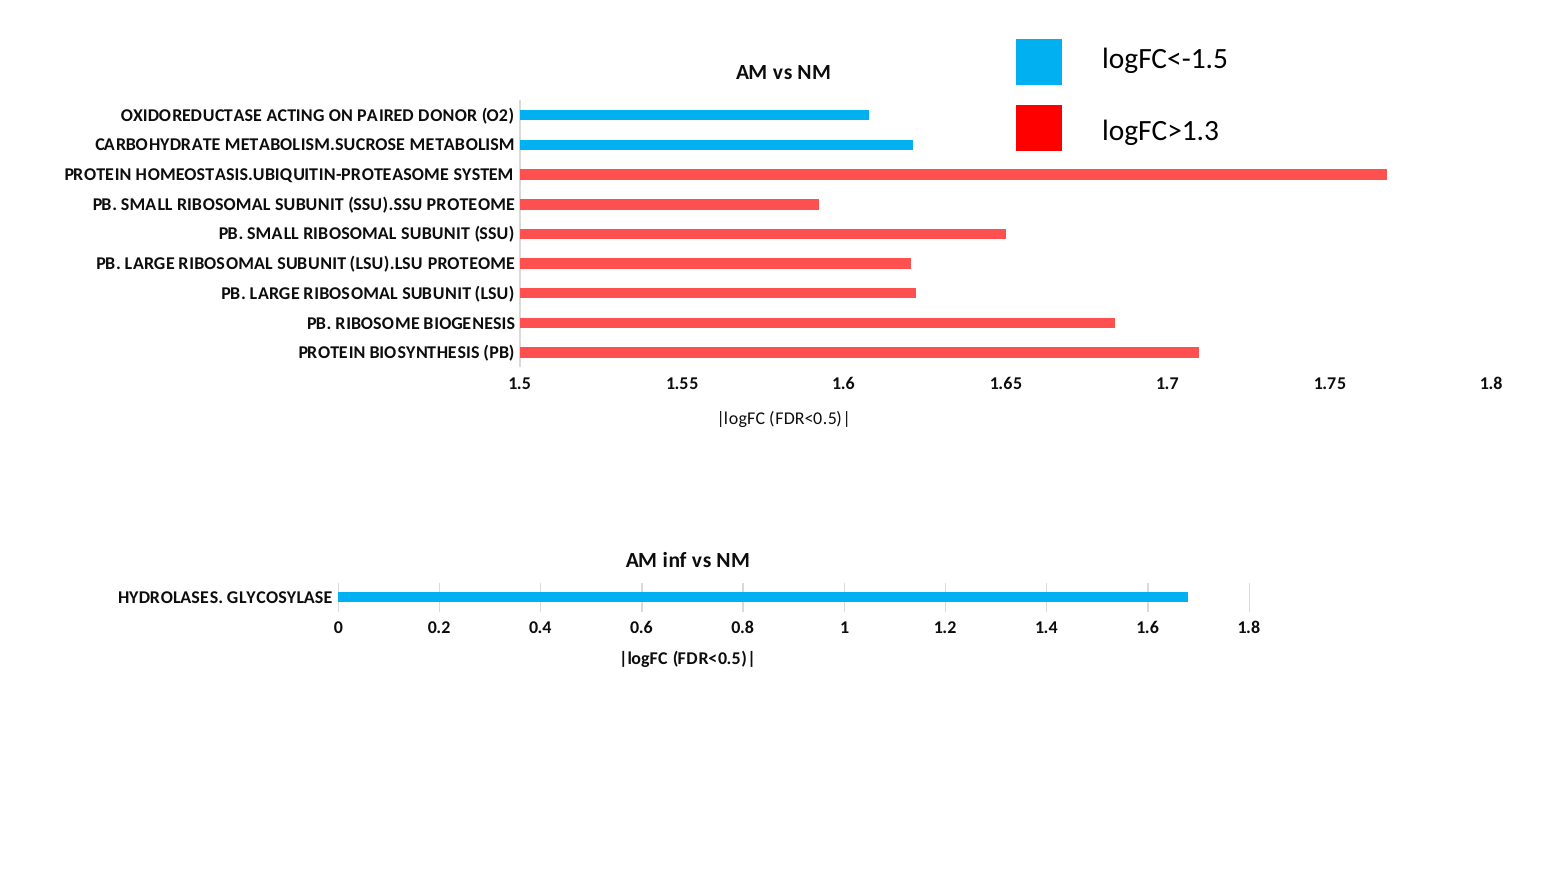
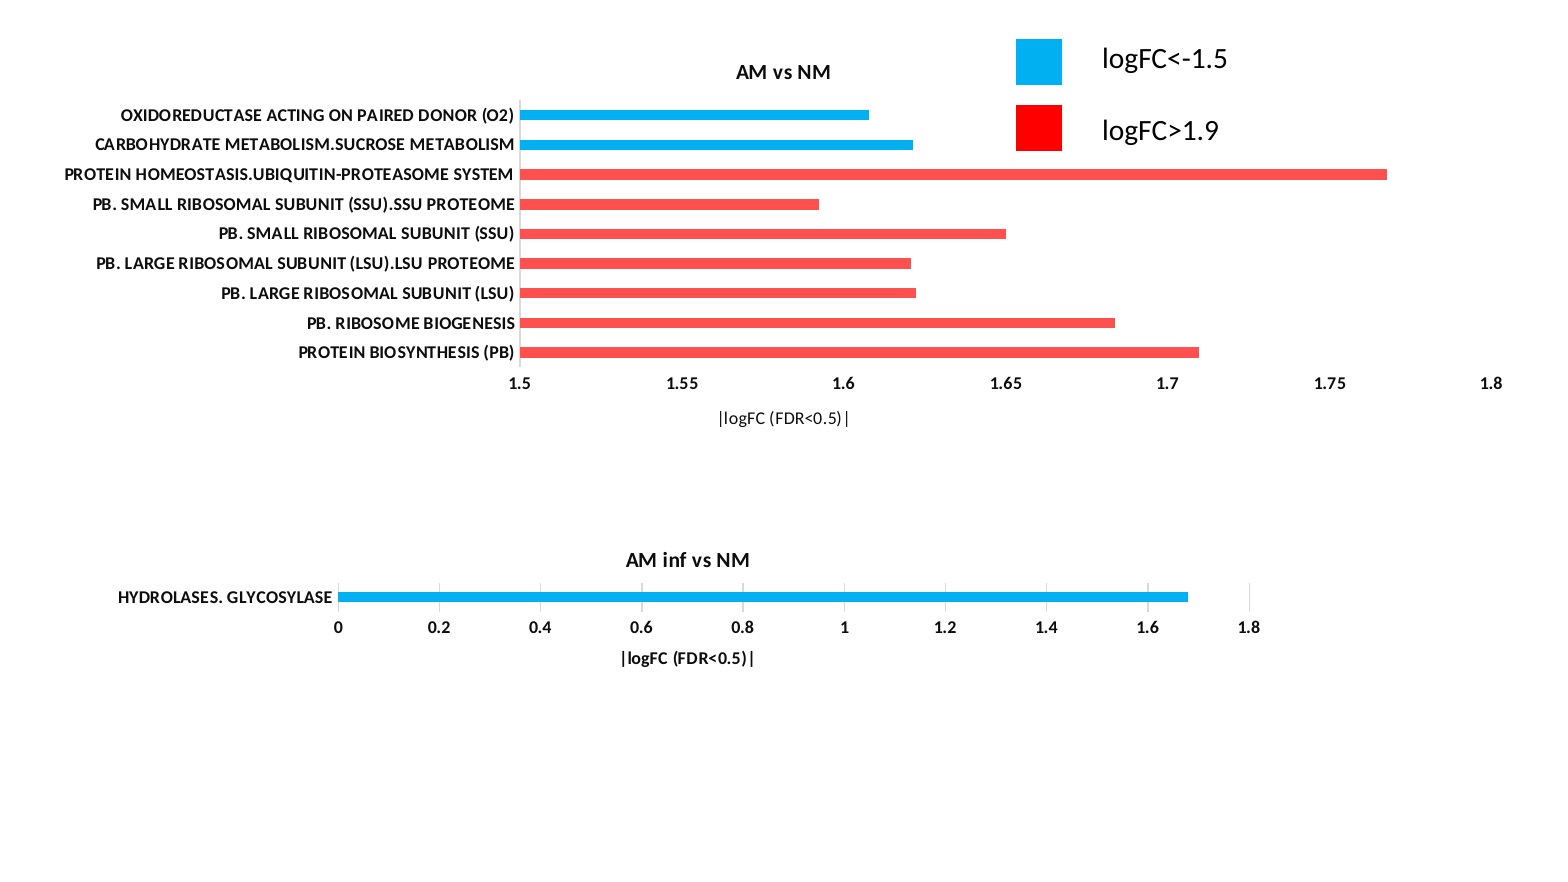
logFC>1.3: logFC>1.3 -> logFC>1.9 (1161, 131)
